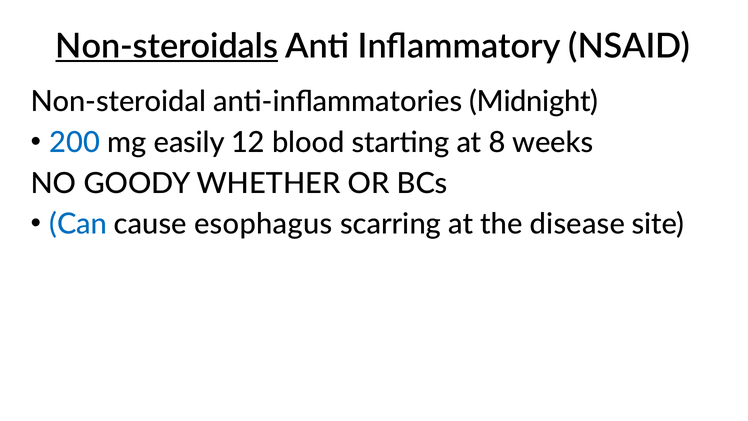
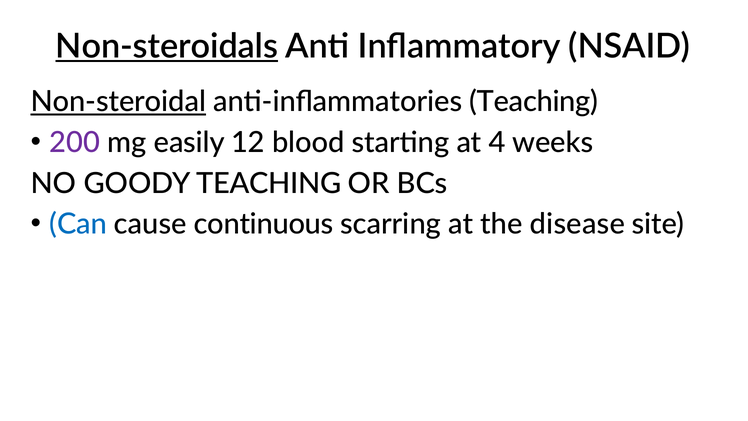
Non-steroidal underline: none -> present (118, 102)
anti-inflammatories Midnight: Midnight -> Teaching (534, 102)
200 colour: blue -> purple (75, 143)
8: 8 -> 4 (497, 143)
GOODY WHETHER: WHETHER -> TEACHING (269, 183)
esophagus: esophagus -> continuous (264, 224)
